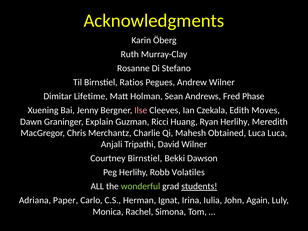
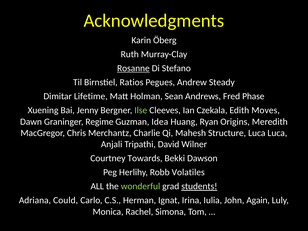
Rosanne underline: none -> present (133, 68)
Andrew Wilner: Wilner -> Steady (222, 82)
Ilse colour: pink -> light green (141, 110)
Explain: Explain -> Regime (99, 122)
Ricci: Ricci -> Idea (160, 122)
Ryan Herlihy: Herlihy -> Origins (235, 122)
Obtained: Obtained -> Structure (227, 133)
Courtney Birnstiel: Birnstiel -> Towards (145, 158)
Paper: Paper -> Could (66, 200)
